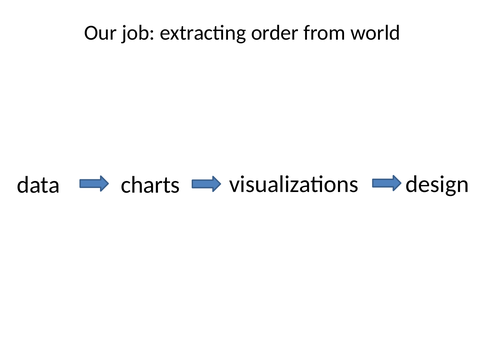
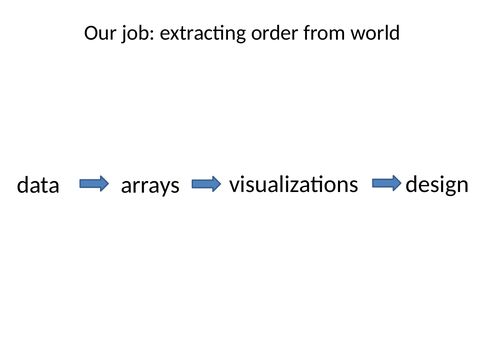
charts: charts -> arrays (150, 185)
